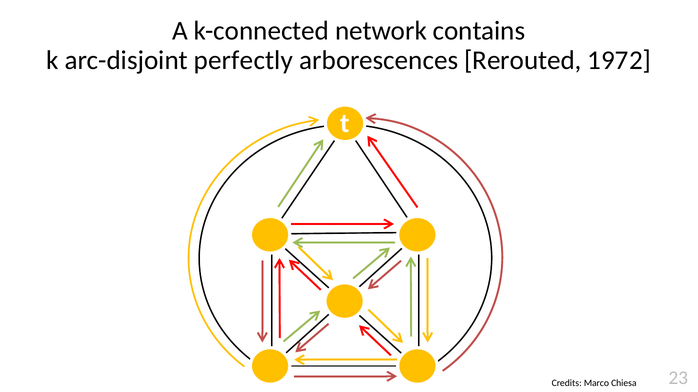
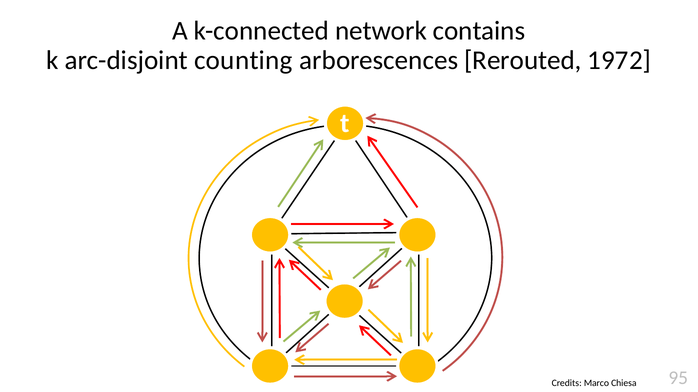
perfectly: perfectly -> counting (243, 60)
23: 23 -> 95 (678, 379)
